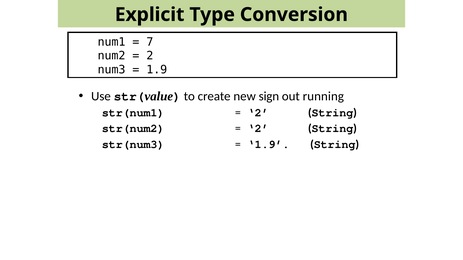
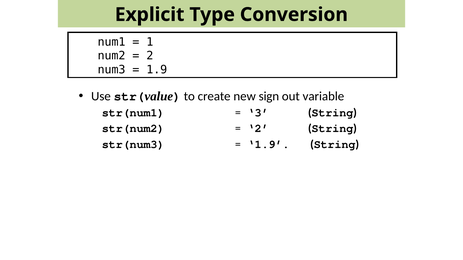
7: 7 -> 1 (150, 42)
running: running -> variable (323, 96)
2: 2 -> 3 (258, 113)
